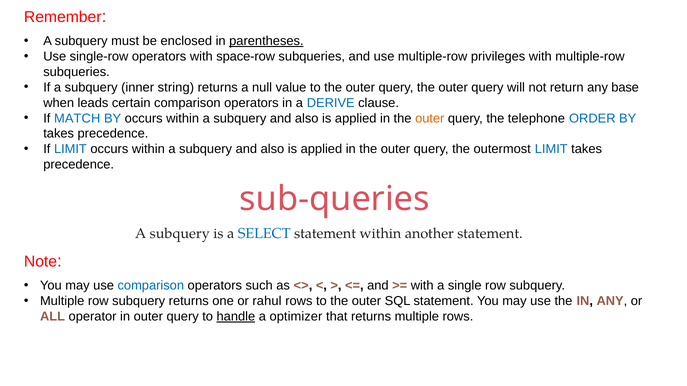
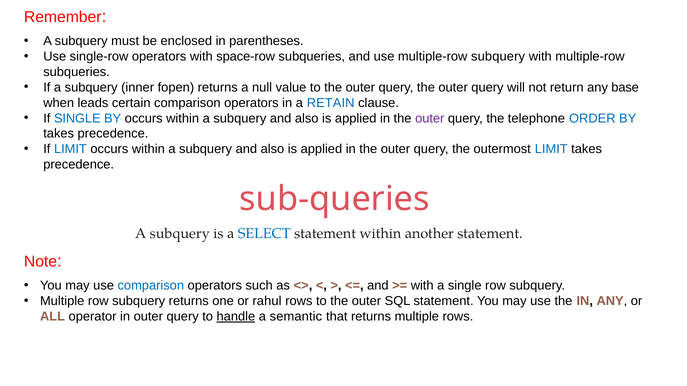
parentheses underline: present -> none (266, 41)
multiple-row privileges: privileges -> subquery (498, 57)
string: string -> fopen (176, 87)
DERIVE: DERIVE -> RETAIN (331, 103)
If MATCH: MATCH -> SINGLE (77, 118)
outer colour: orange -> purple (430, 118)
optimizer: optimizer -> semantic (296, 317)
